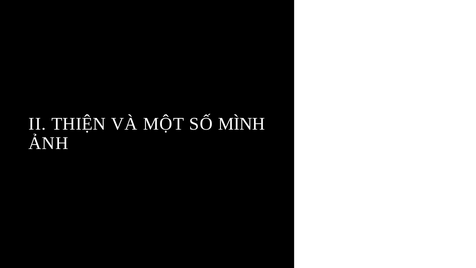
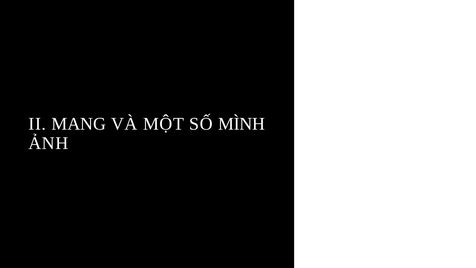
THIỆN: THIỆN -> MANG (79, 124)
